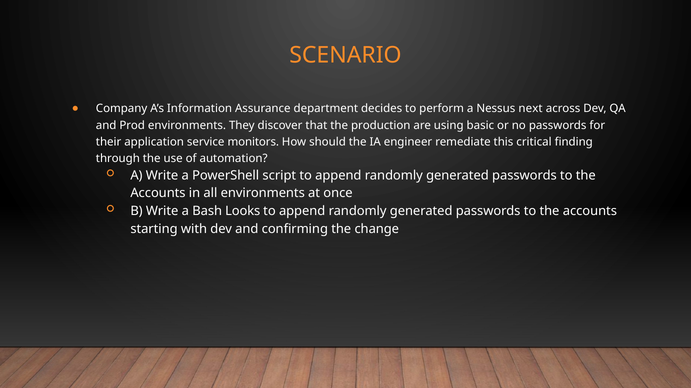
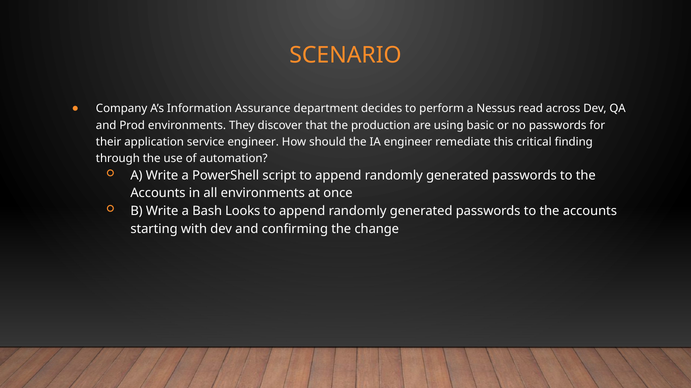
next: next -> read (531, 109)
service monitors: monitors -> engineer (253, 142)
